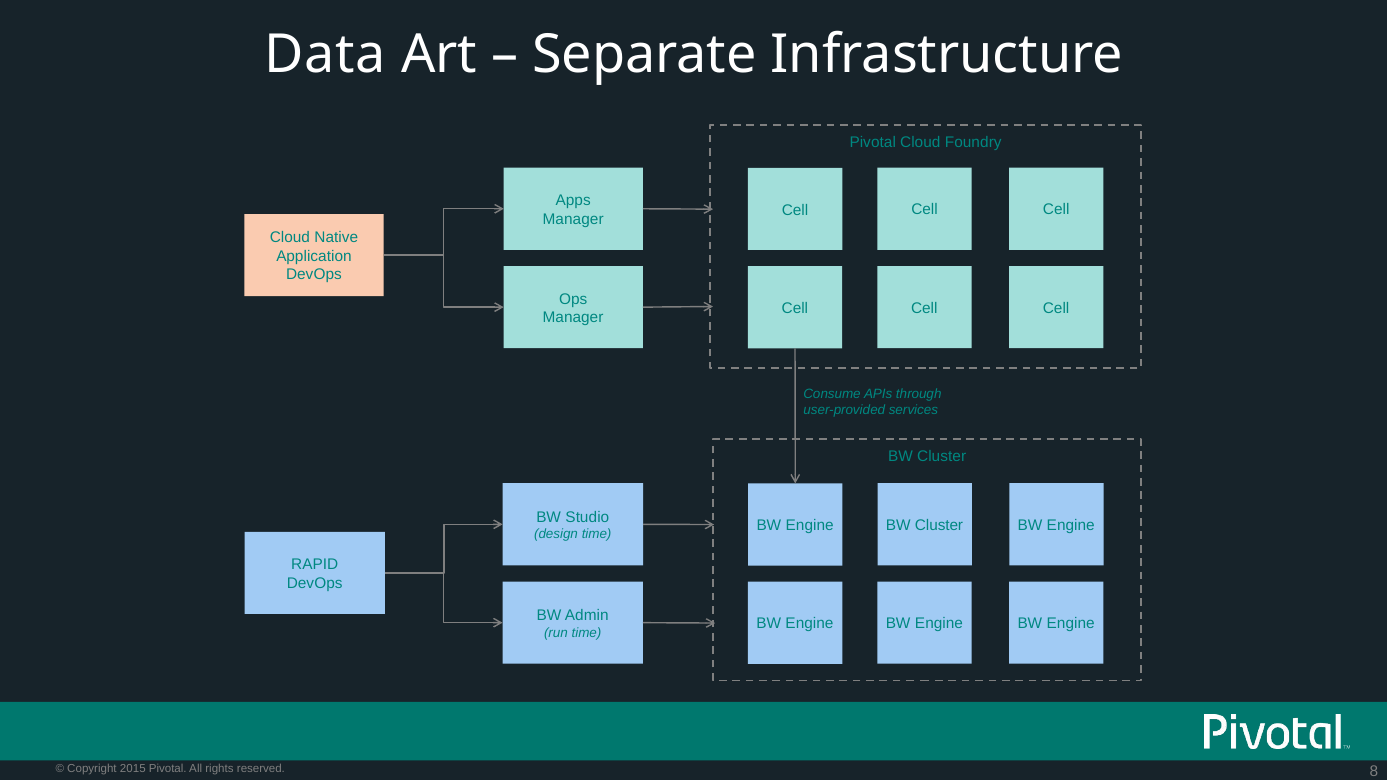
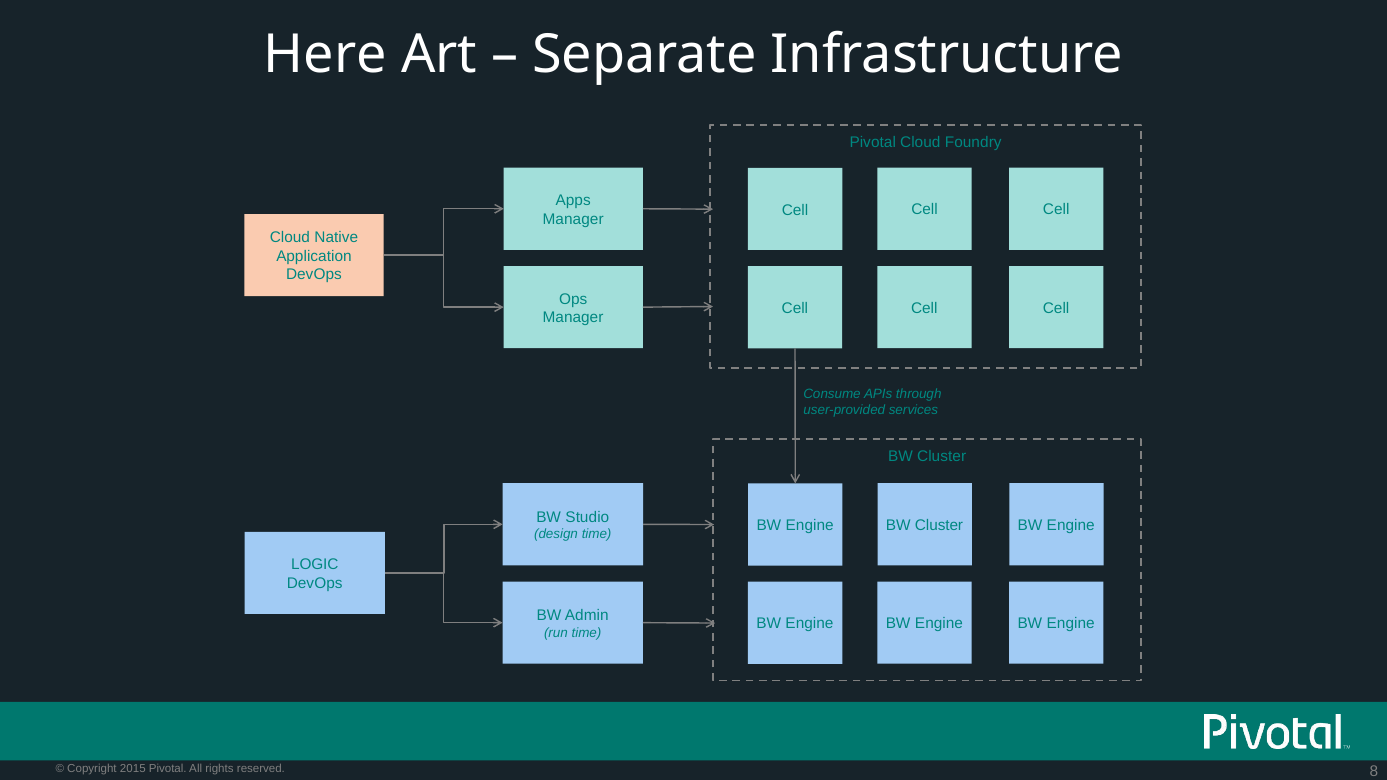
Data: Data -> Here (326, 55)
RAPID: RAPID -> LOGIC (315, 565)
